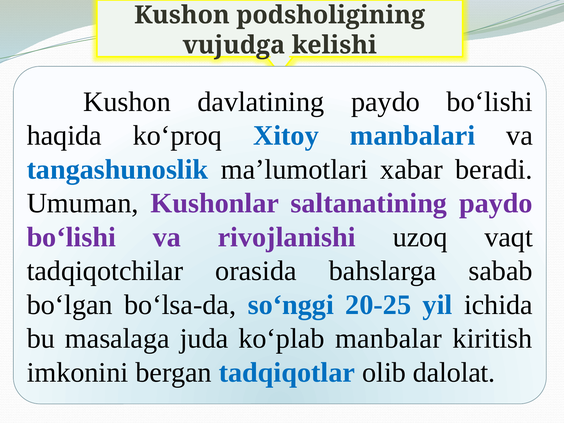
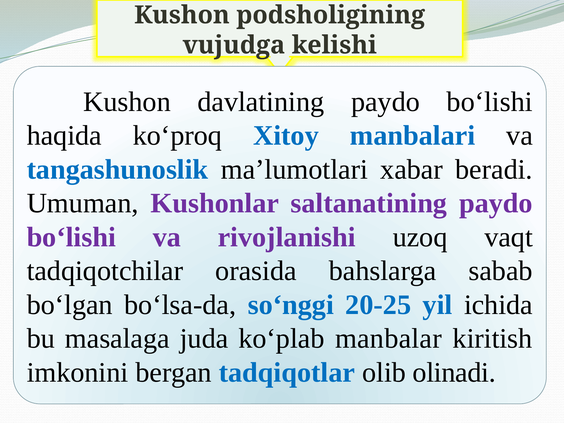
dalolat: dalolat -> olinadi (454, 372)
